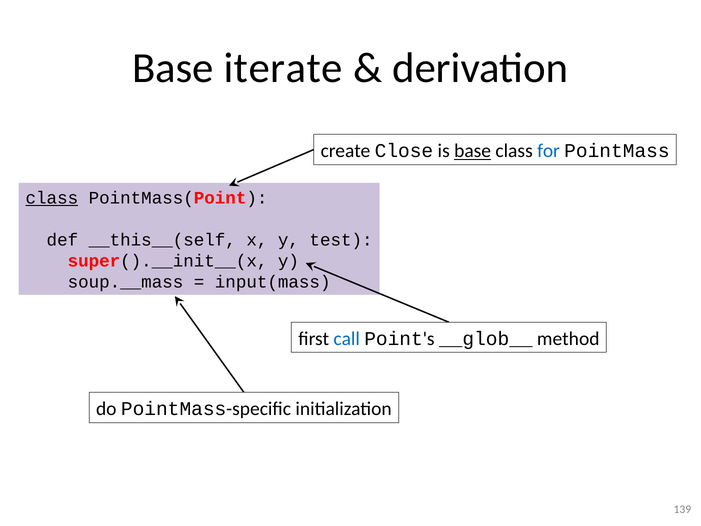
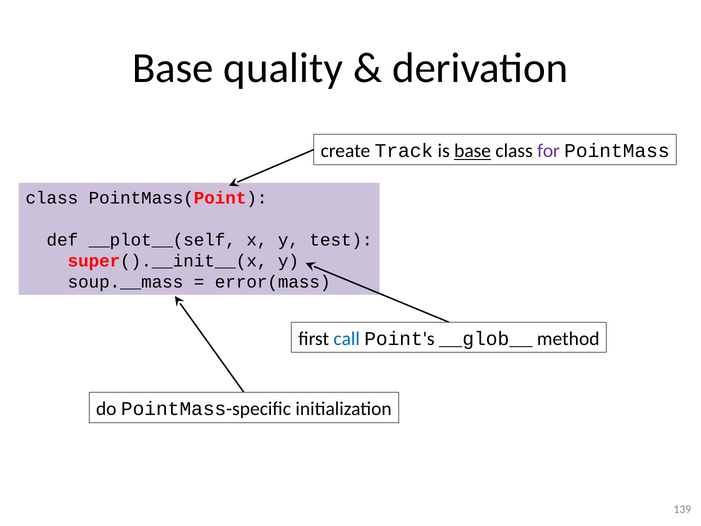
iterate: iterate -> quality (283, 68)
Close: Close -> Track (404, 151)
for colour: blue -> purple (549, 151)
class underline: present -> none (52, 198)
__this__(self: __this__(self -> __plot__(self (162, 240)
input(mass: input(mass -> error(mass (273, 282)
